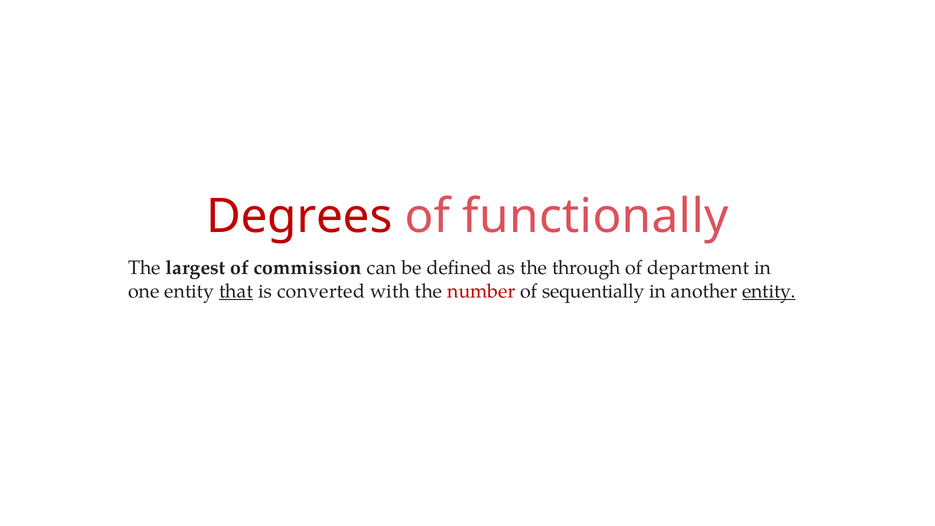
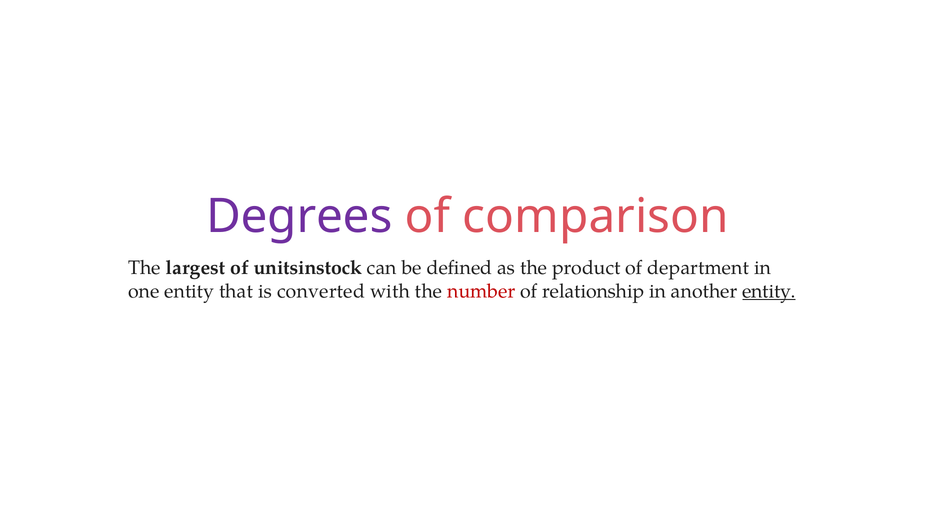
Degrees colour: red -> purple (299, 217)
functionally: functionally -> comparison (596, 217)
commission: commission -> unitsinstock (308, 268)
through: through -> product (586, 268)
that underline: present -> none (236, 291)
sequentially: sequentially -> relationship (593, 291)
